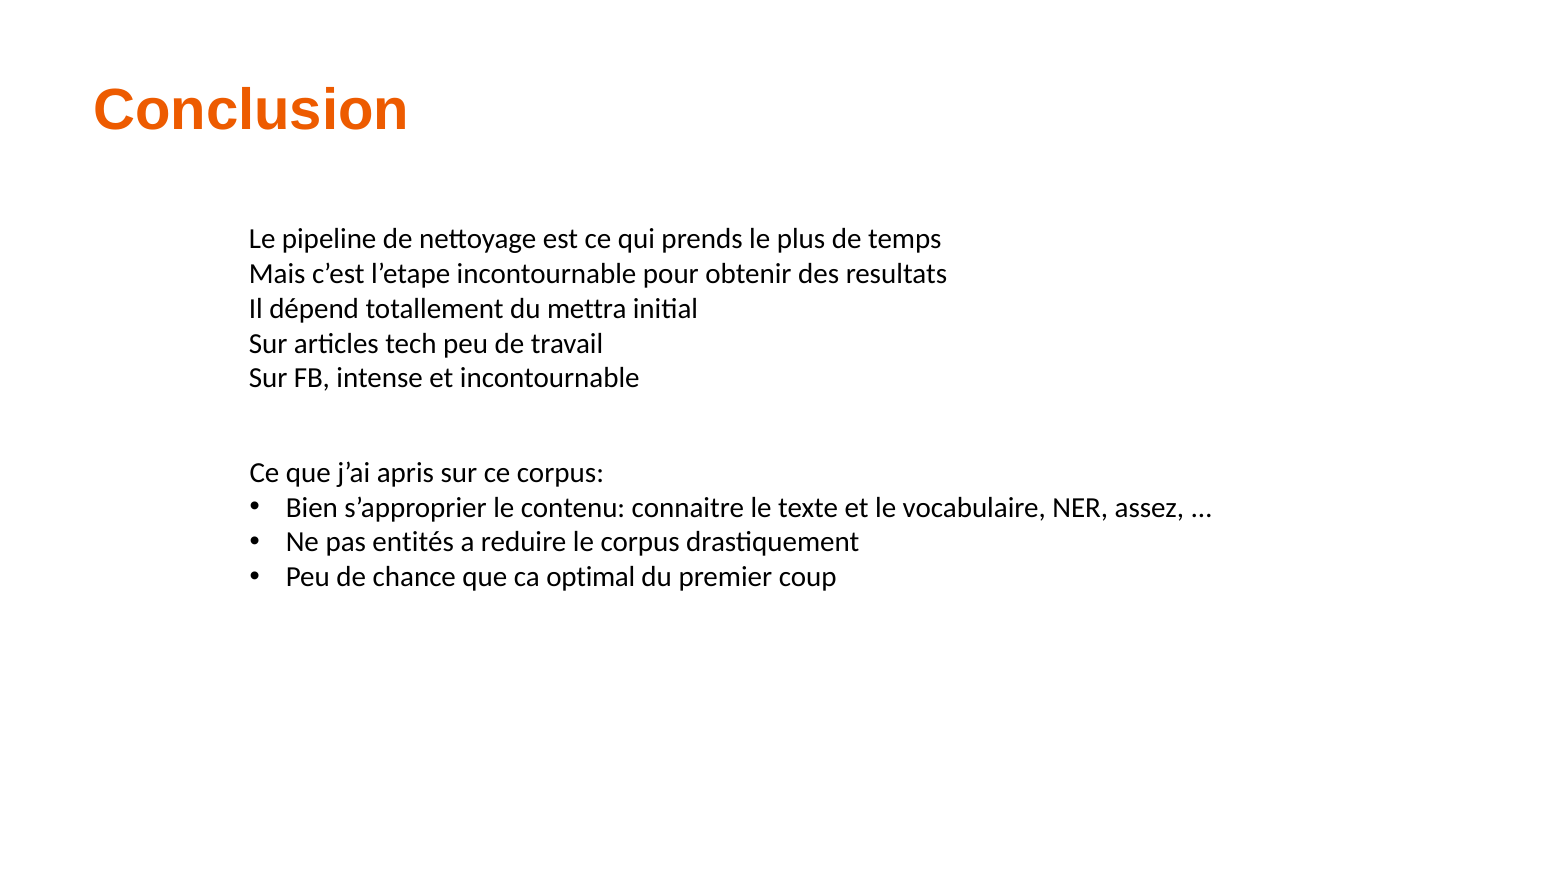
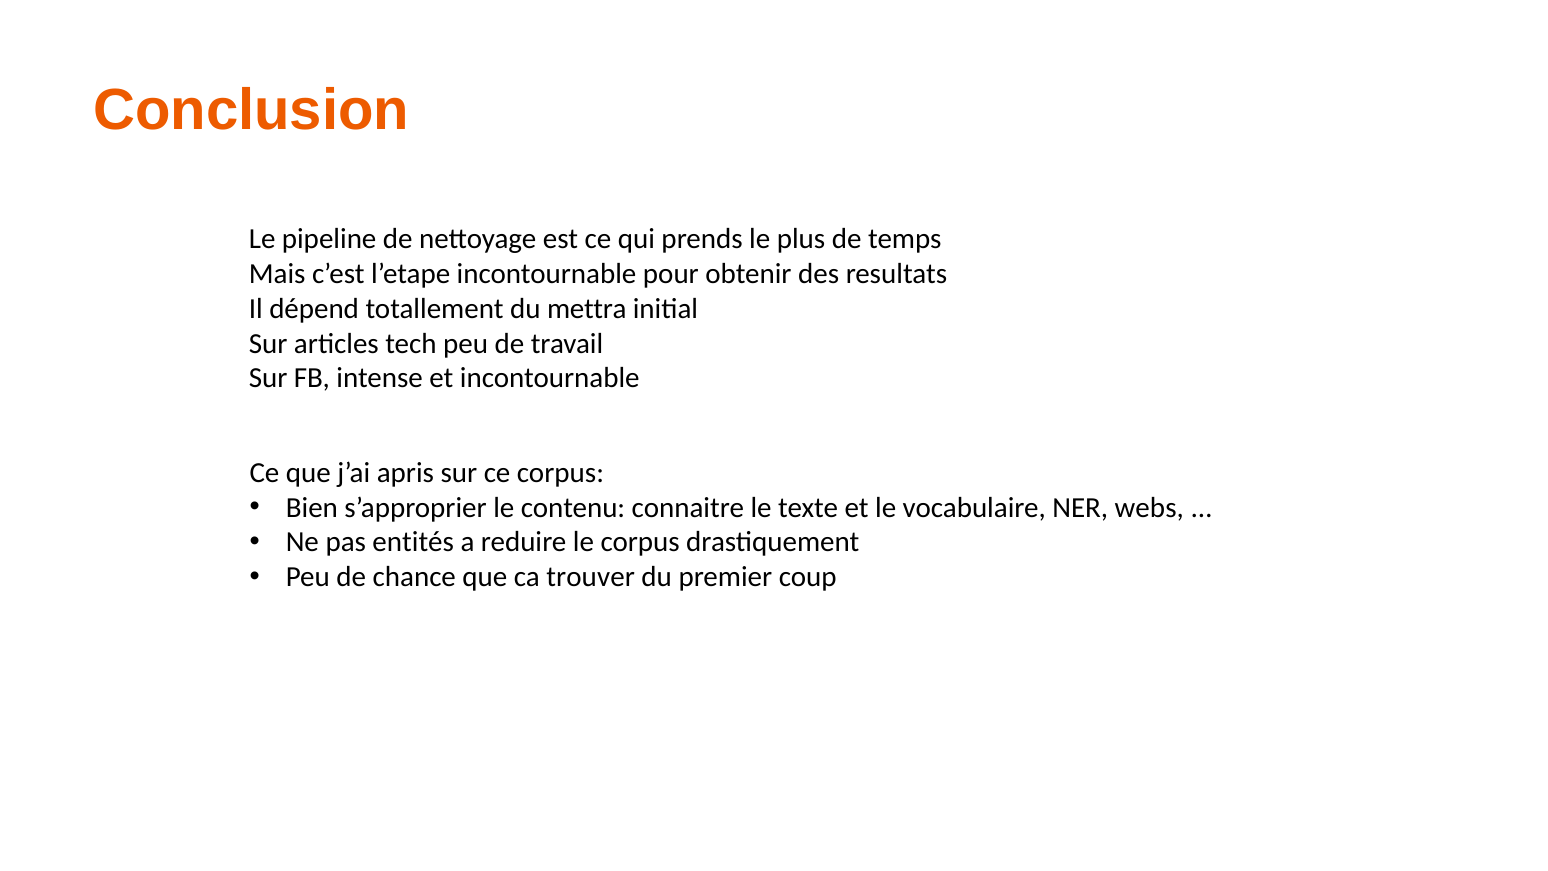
assez: assez -> webs (1149, 507)
optimal: optimal -> trouver (591, 577)
